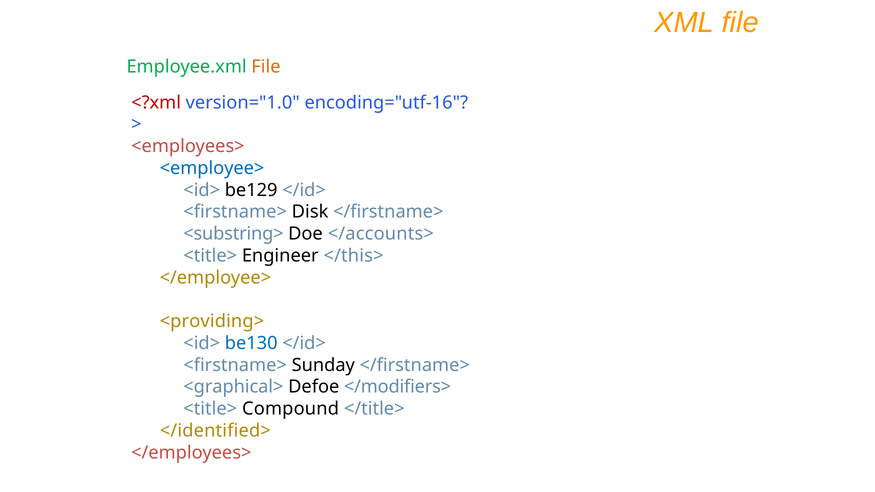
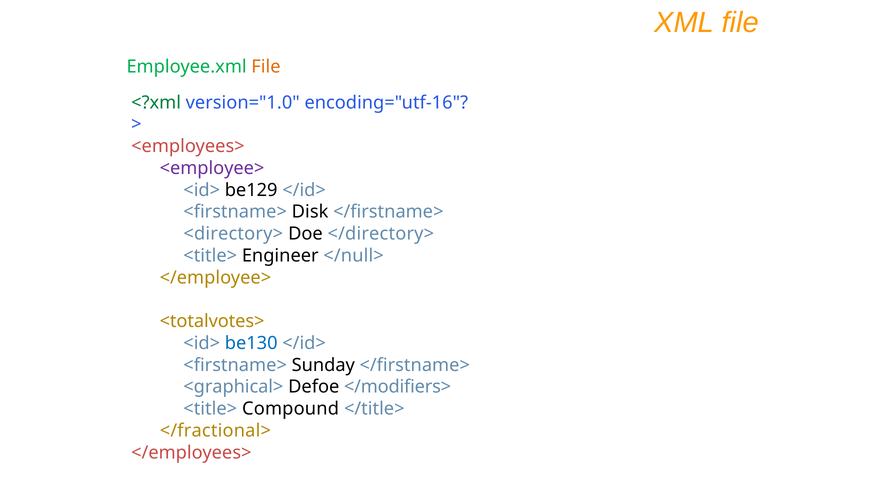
<?xml colour: red -> green (156, 103)
<employee> colour: blue -> purple (212, 168)
<substring>: <substring> -> <directory> (233, 234)
</accounts>: </accounts> -> </directory> (381, 234)
</this>: </this> -> </null> (354, 256)
<providing>: <providing> -> <totalvotes> (212, 321)
</identified>: </identified> -> </fractional> (215, 431)
